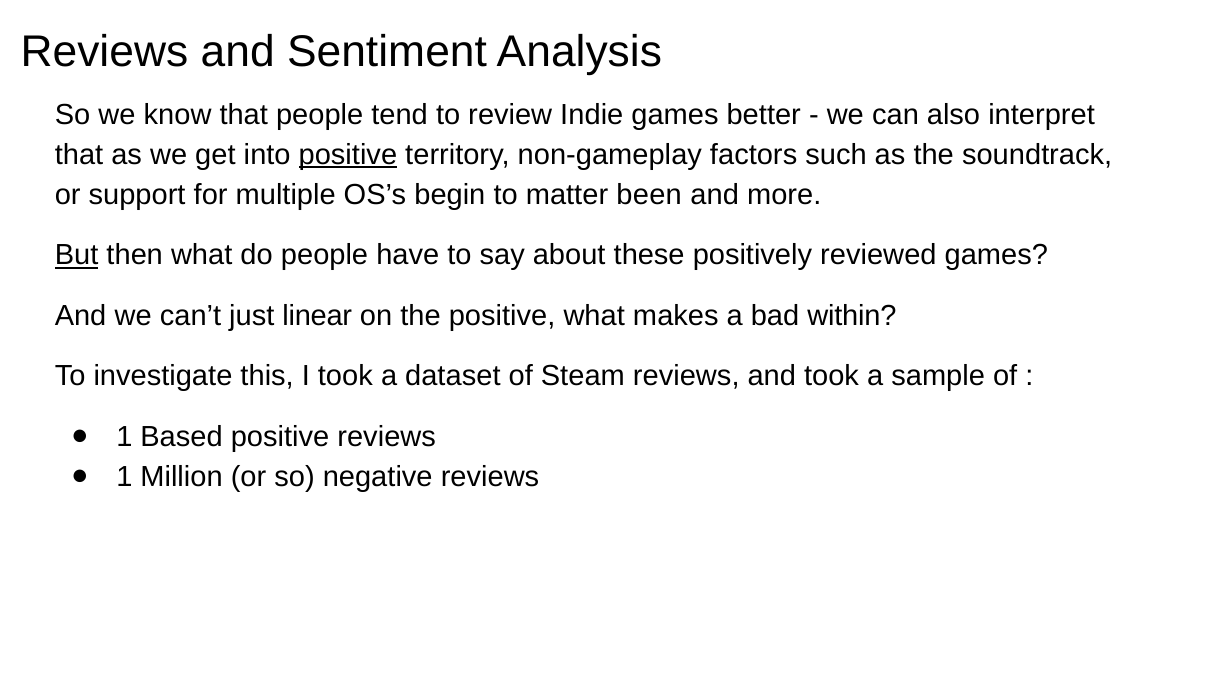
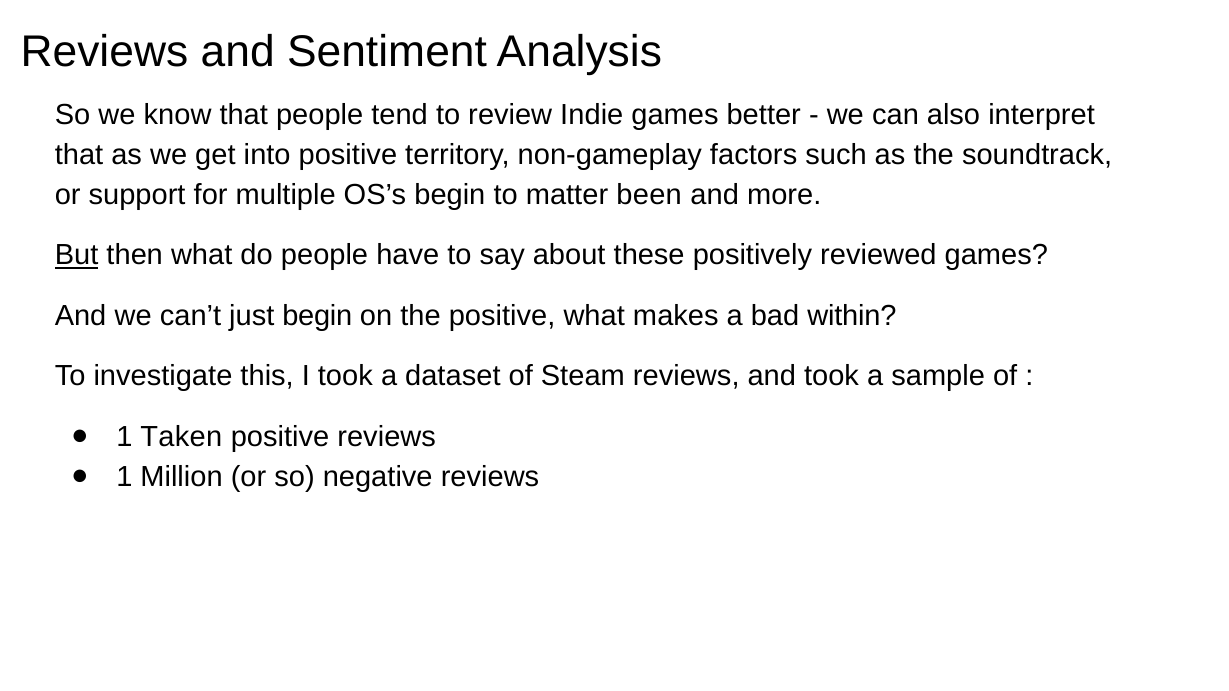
positive underline: present -> none (348, 155)
just linear: linear -> begin (317, 316)
Based: Based -> Taken (181, 437)
